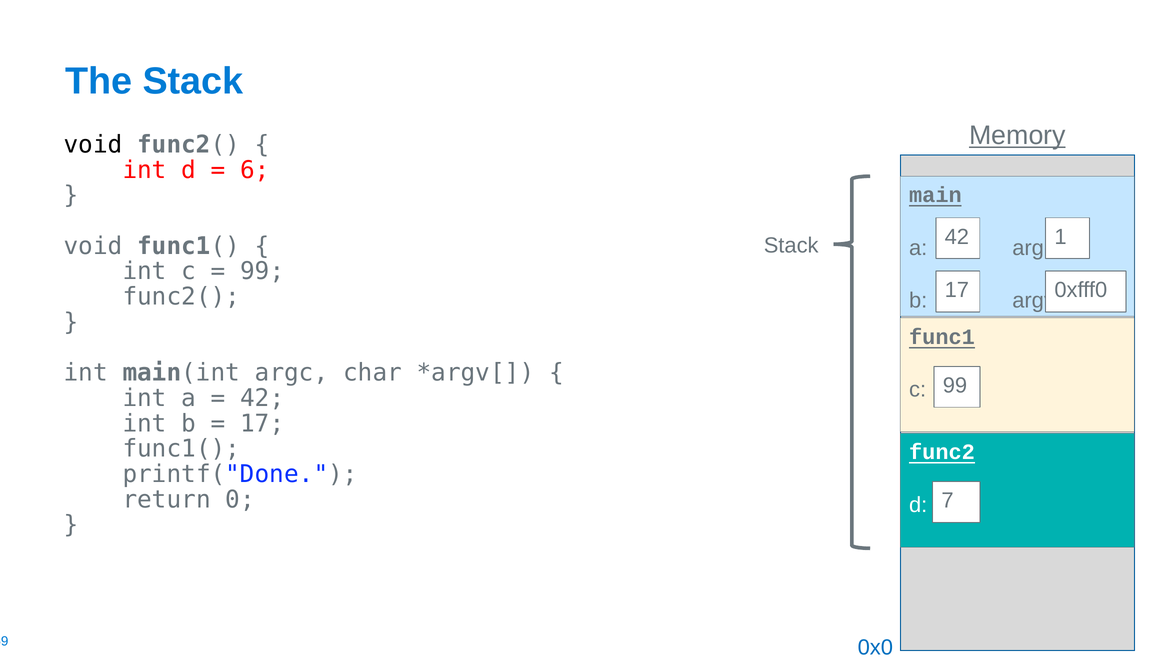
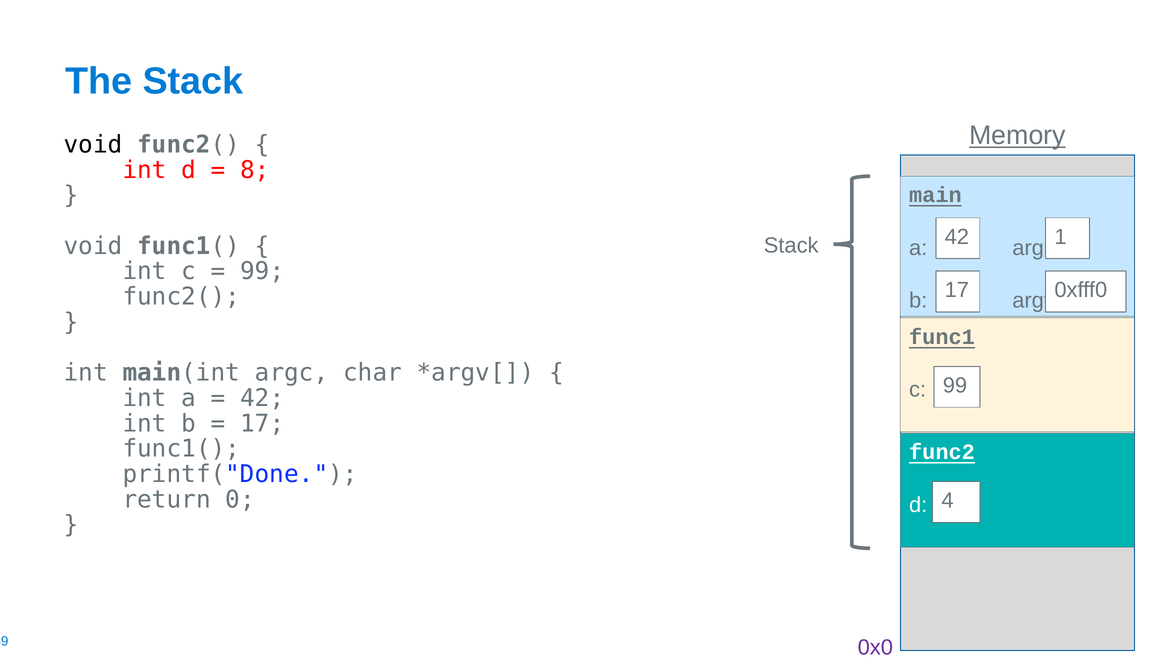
6: 6 -> 8 (255, 170)
7: 7 -> 4 (948, 501)
0x0 colour: blue -> purple (875, 647)
